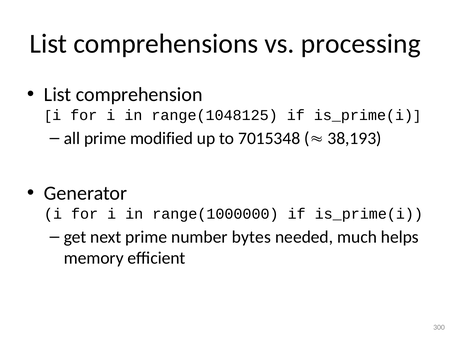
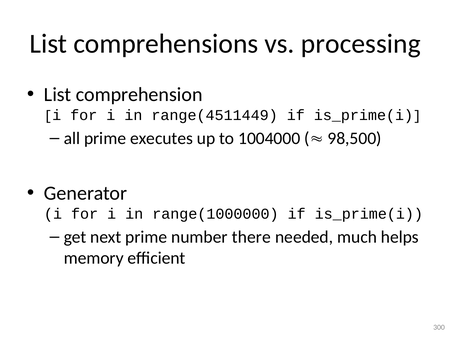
range(1048125: range(1048125 -> range(4511449 (215, 115)
modified: modified -> executes (162, 139)
7015348: 7015348 -> 1004000 (269, 139)
38,193: 38,193 -> 98,500 (355, 139)
bytes: bytes -> there (251, 237)
